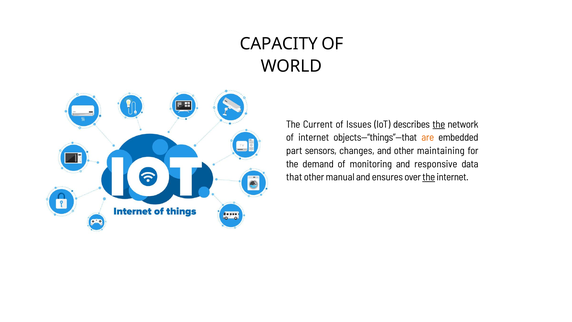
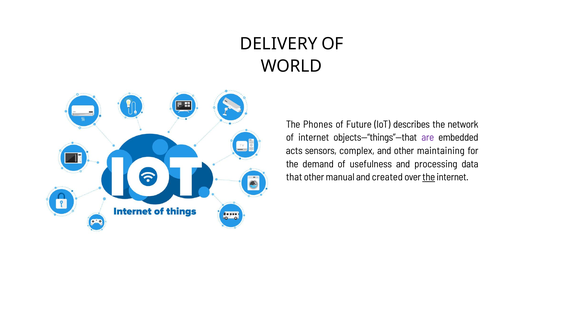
CAPACITY: CAPACITY -> DELIVERY (279, 44)
Current: Current -> Phones (318, 124)
Issues: Issues -> Future (359, 124)
the underline: present -> none (439, 124)
are colour: orange -> purple (428, 137)
part: part -> acts (294, 151)
changes: changes -> complex (357, 151)
monitoring: monitoring -> usefulness (371, 164)
responsive: responsive -> processing (436, 164)
ensures: ensures -> created (387, 177)
